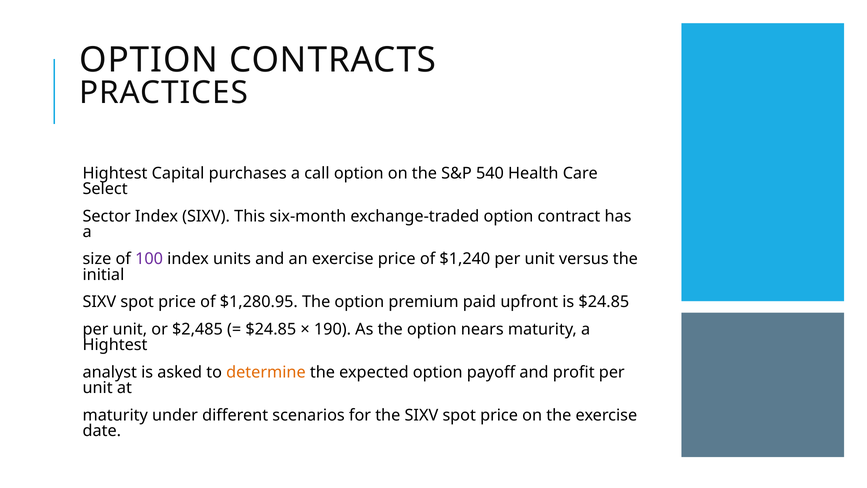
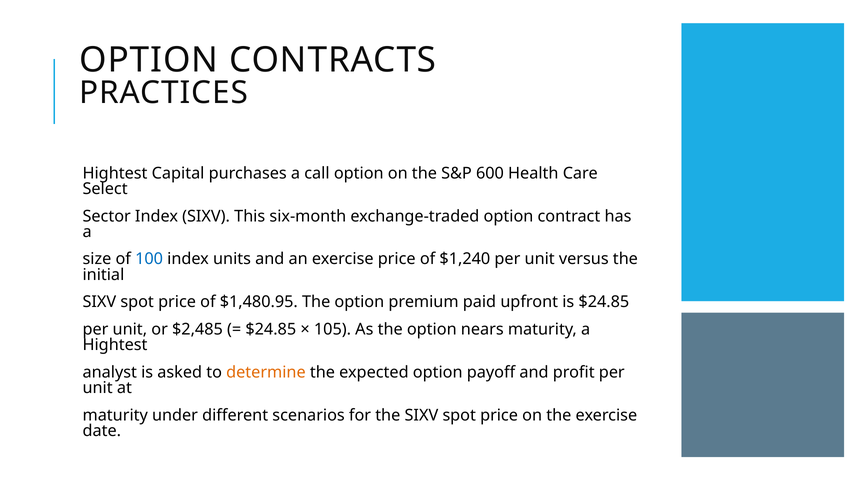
540: 540 -> 600 (490, 173)
100 colour: purple -> blue (149, 259)
$1,280.95: $1,280.95 -> $1,480.95 (259, 302)
190: 190 -> 105 (332, 329)
